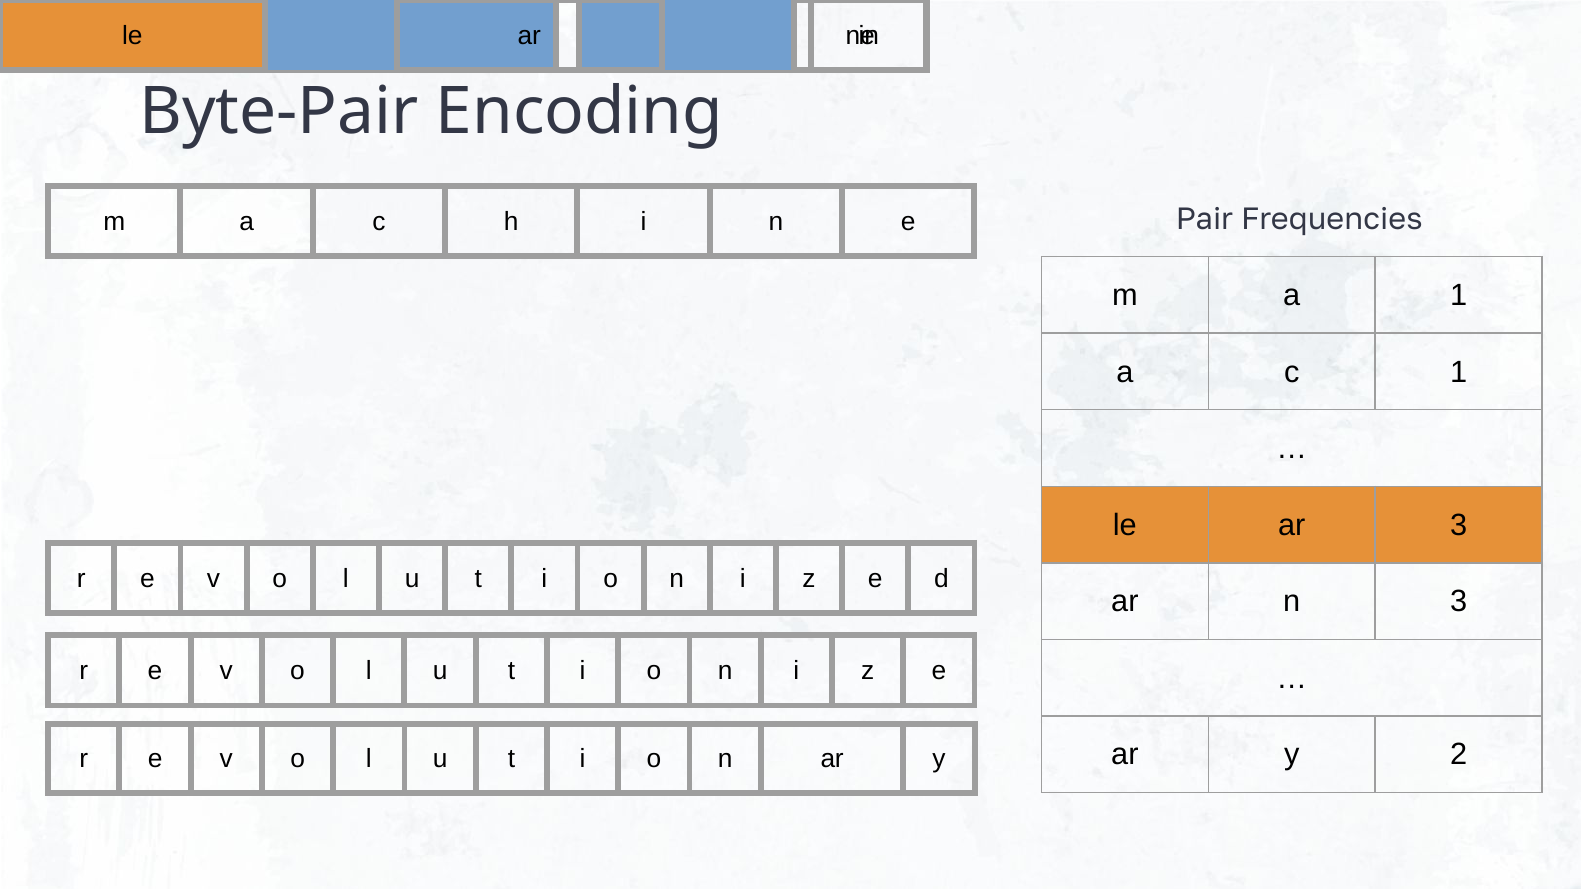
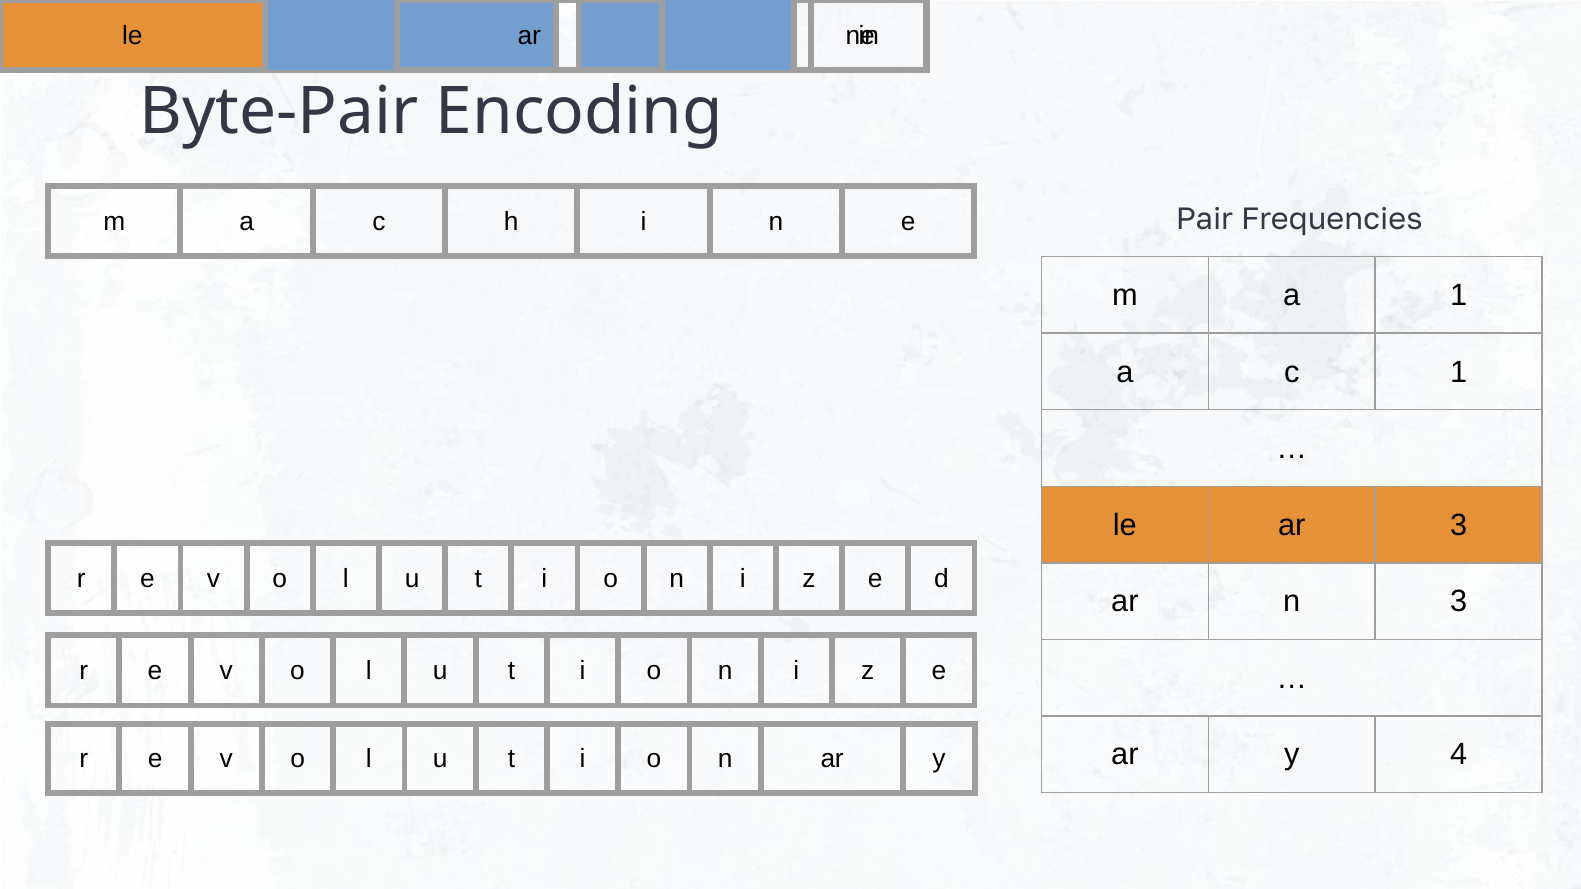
2: 2 -> 4 (1459, 755)
